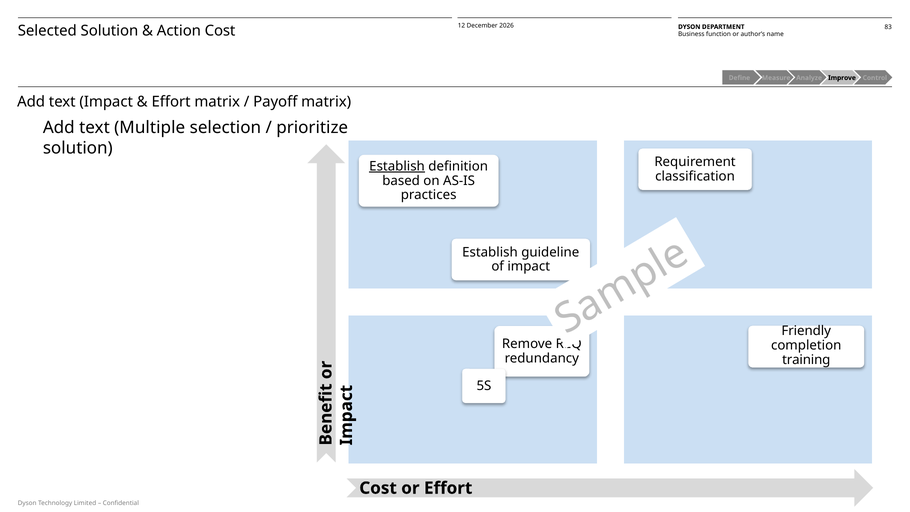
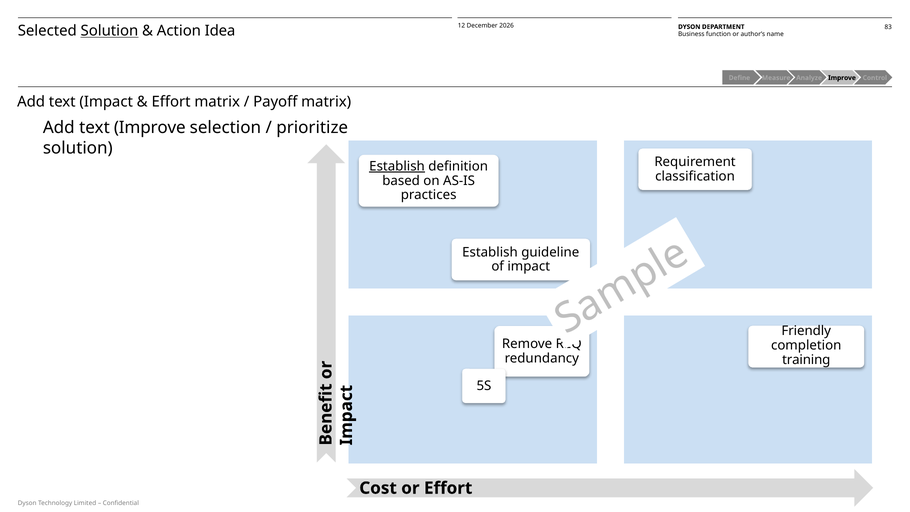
Solution underline: none -> present (109, 31)
Action Cost: Cost -> Idea (220, 31)
text Multiple: Multiple -> Improve (150, 128)
